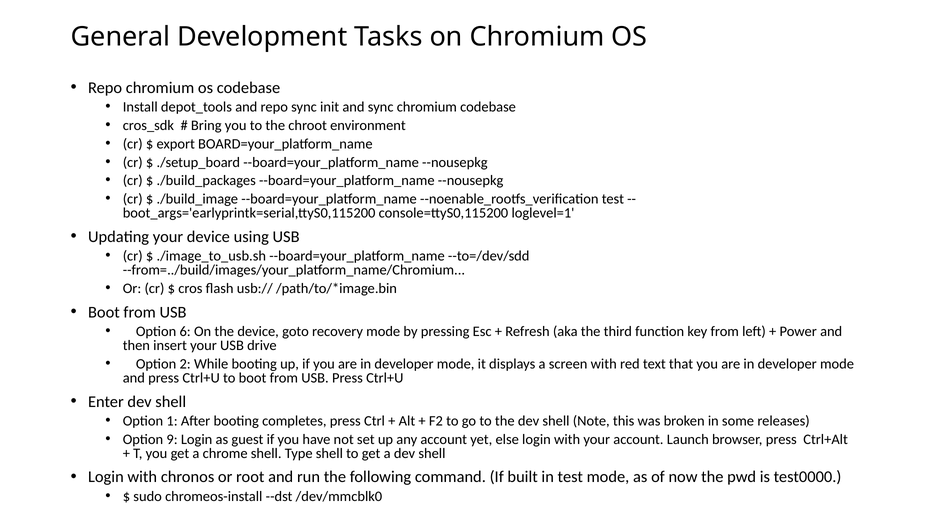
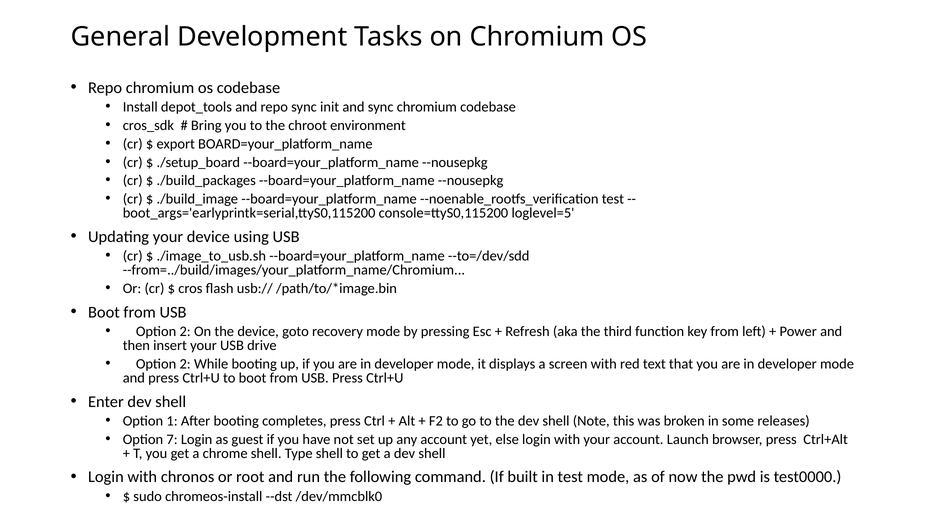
loglevel=1: loglevel=1 -> loglevel=5 (543, 213)
6: 6 -> 2 (185, 332)
9: 9 -> 7 (172, 440)
